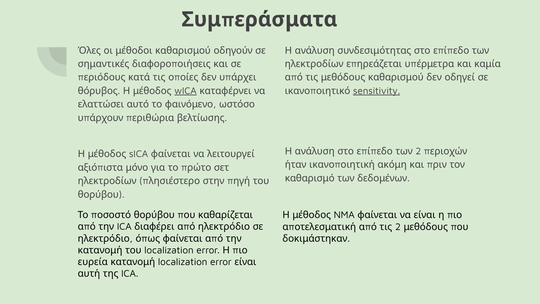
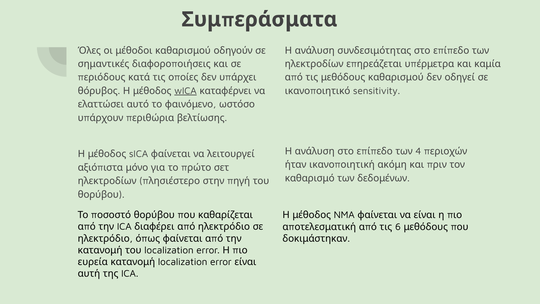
sensitivity underline: present -> none (377, 91)
2: 2 -> 4 (418, 151)
2: 2 -> 6 (398, 227)
